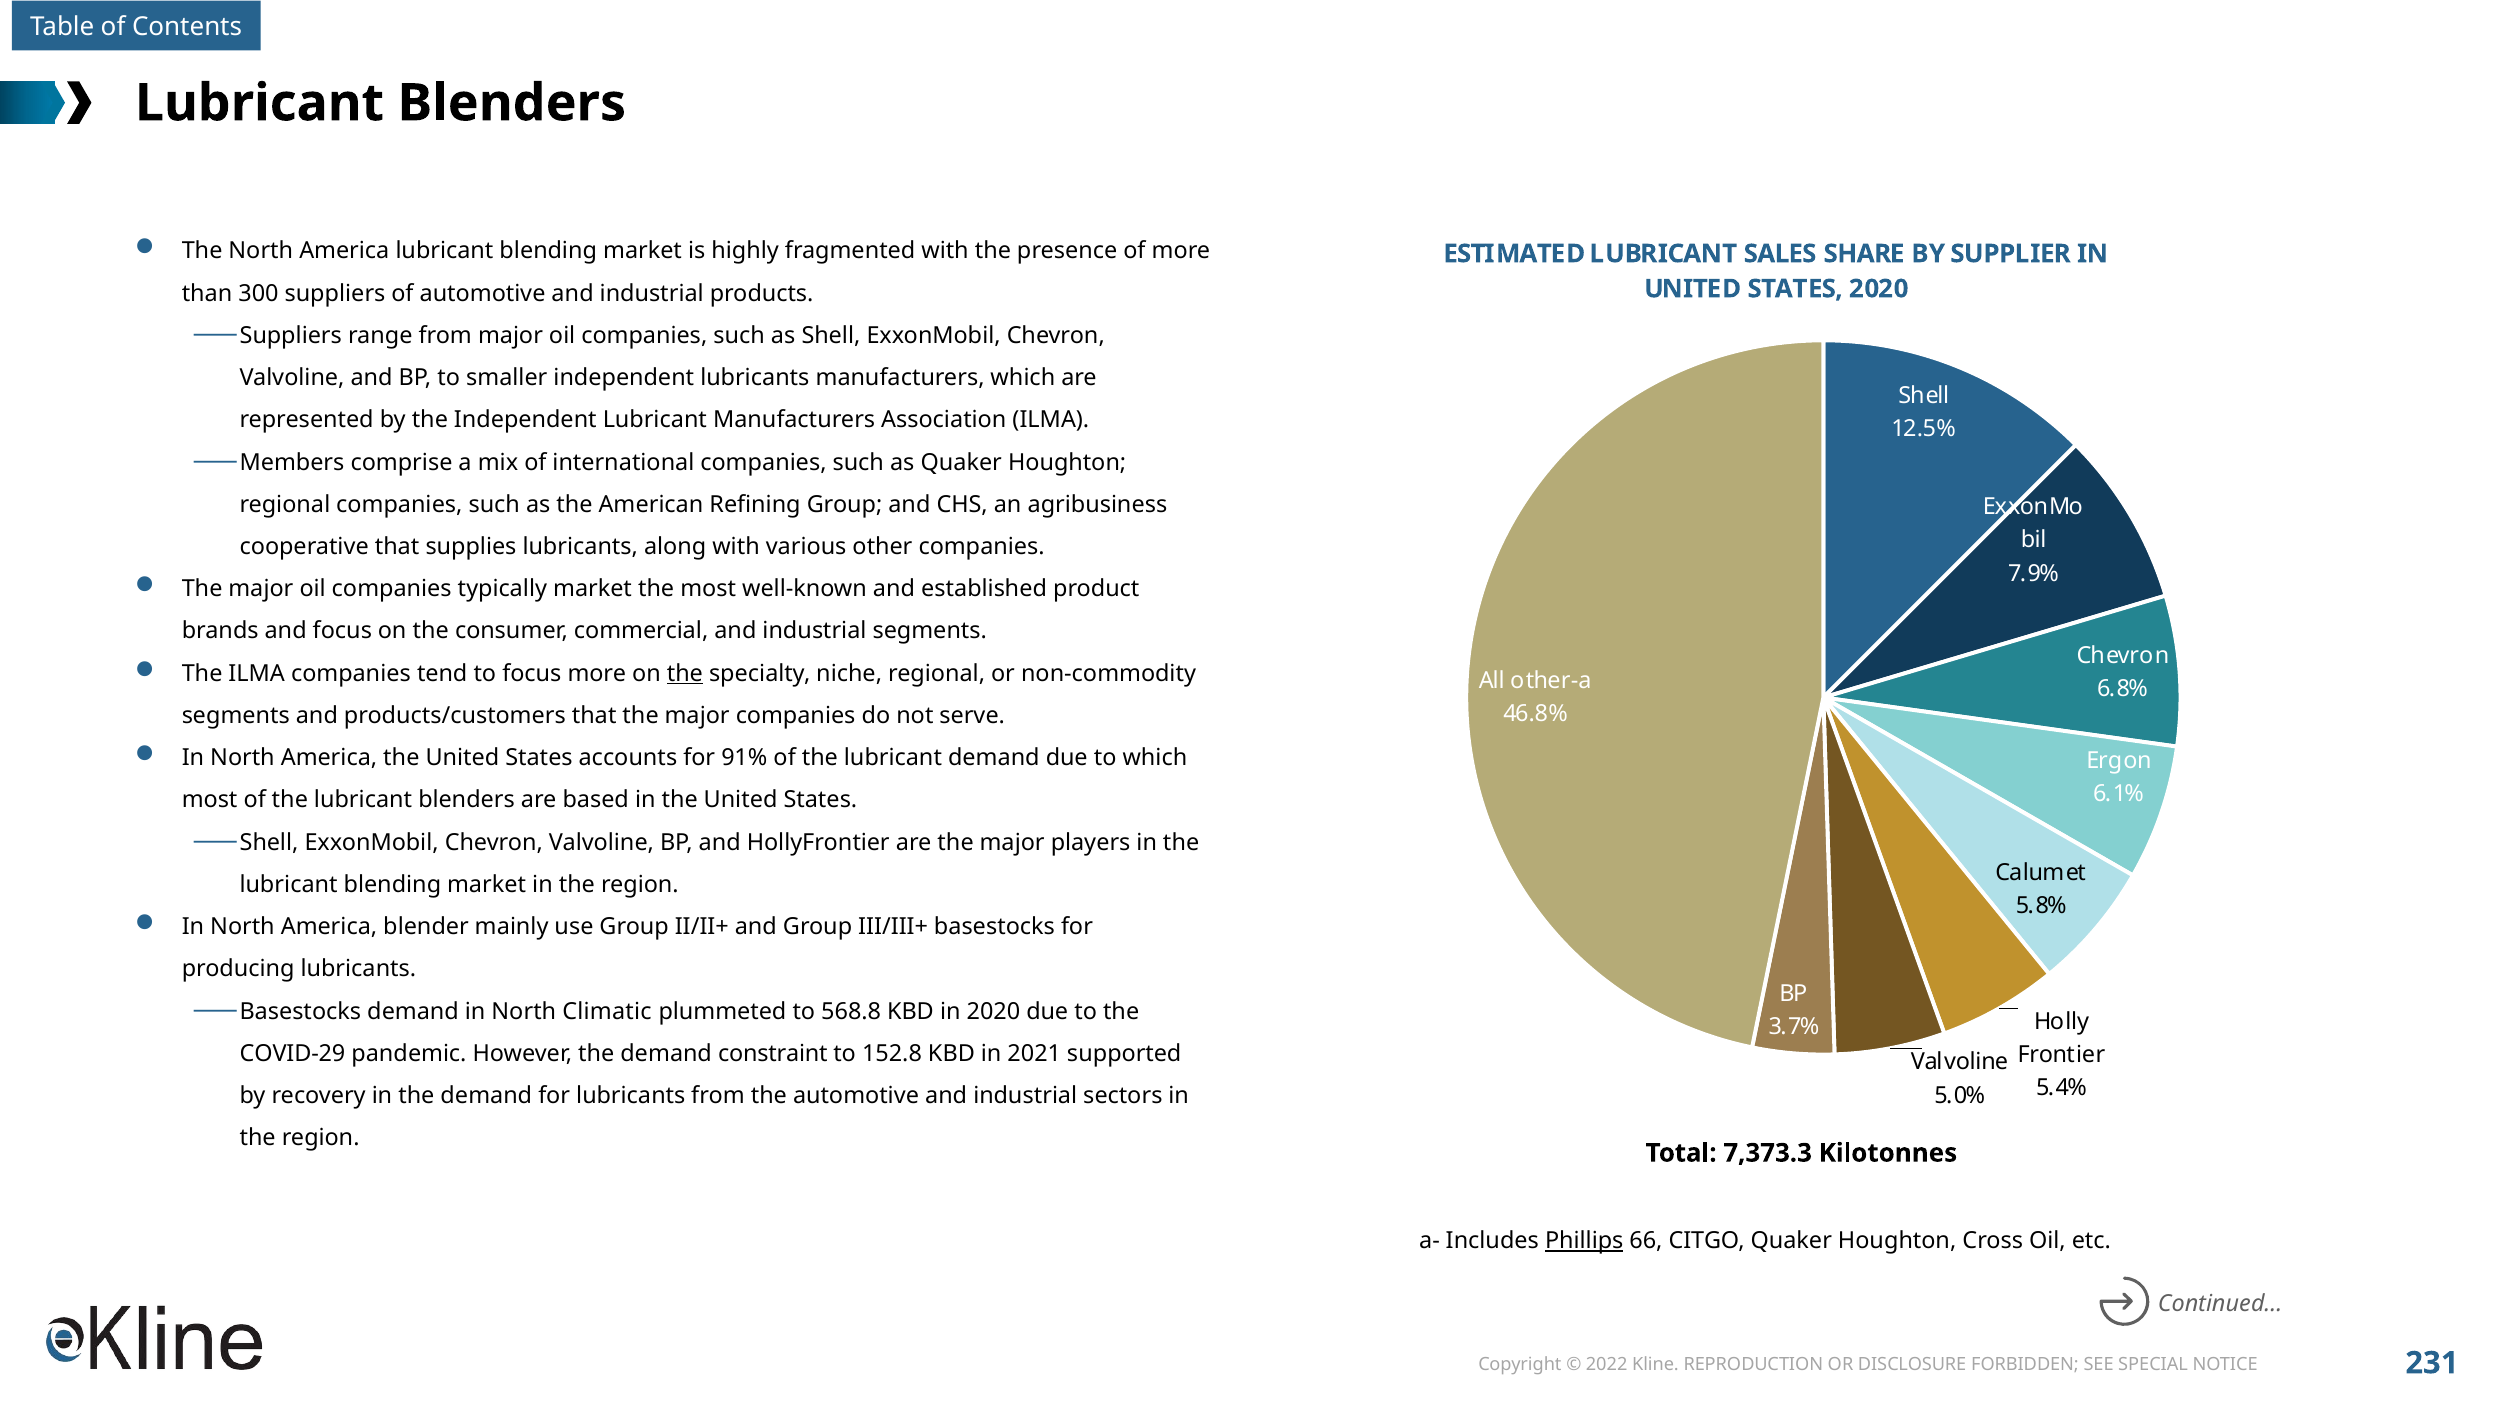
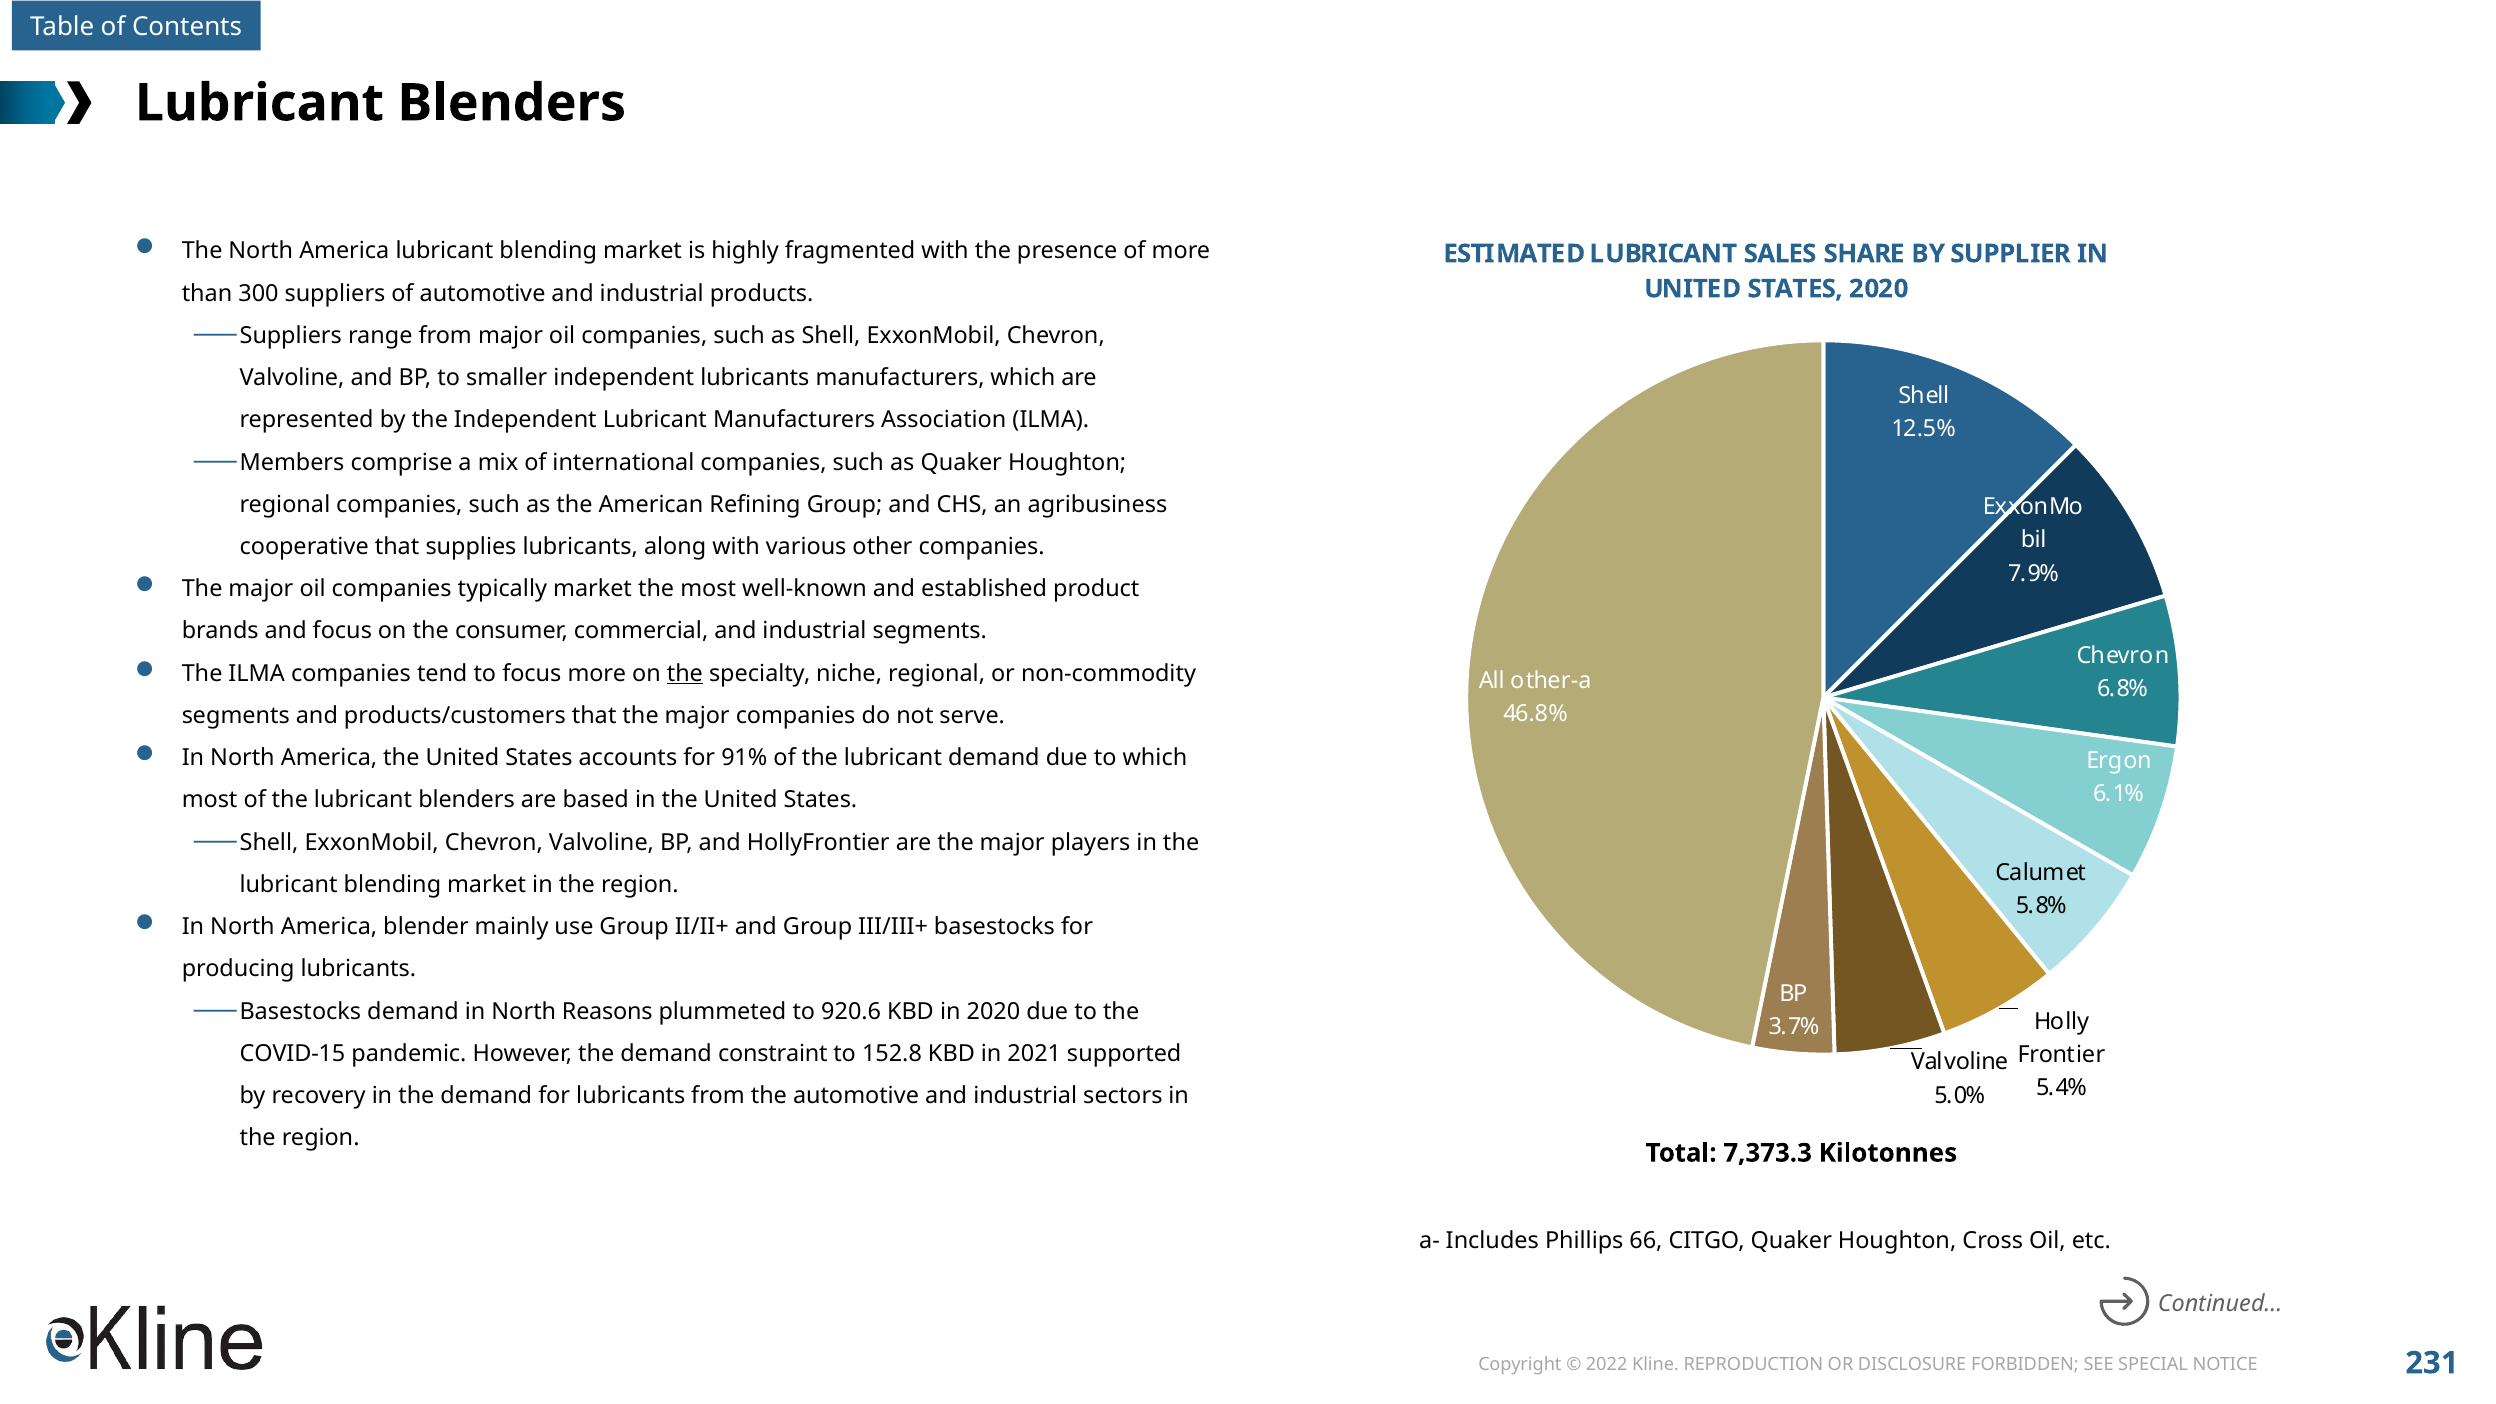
Climatic: Climatic -> Reasons (607, 1011)
568.8: 568.8 -> 920.6 (851, 1011)
COVID-29: COVID-29 -> COVID-15 (293, 1054)
Phillips underline: present -> none (1584, 1241)
